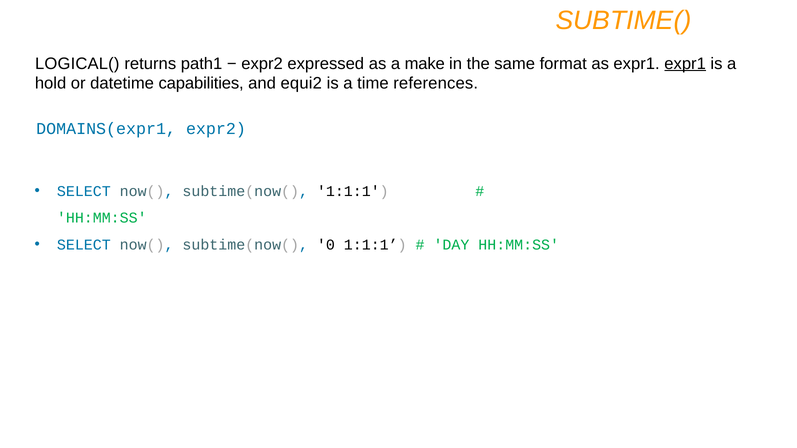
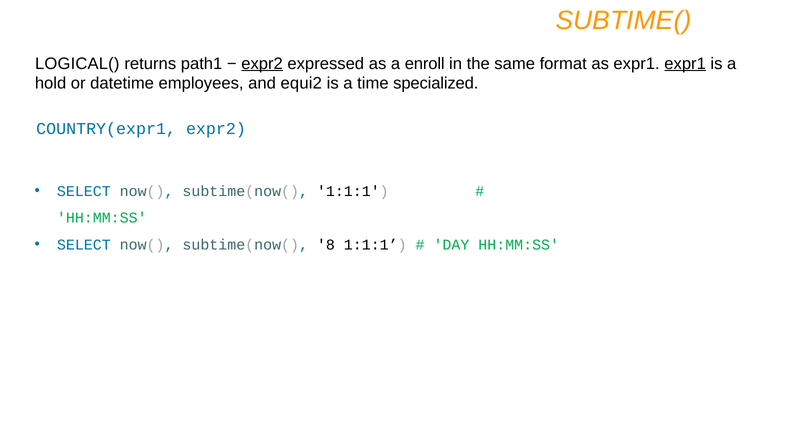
expr2 underline: none -> present (262, 64)
make: make -> enroll (425, 64)
capabilities: capabilities -> employees (201, 84)
references: references -> specialized (436, 84)
DOMAINS(expr1: DOMAINS(expr1 -> COUNTRY(expr1 (106, 129)
0: 0 -> 8 (326, 245)
